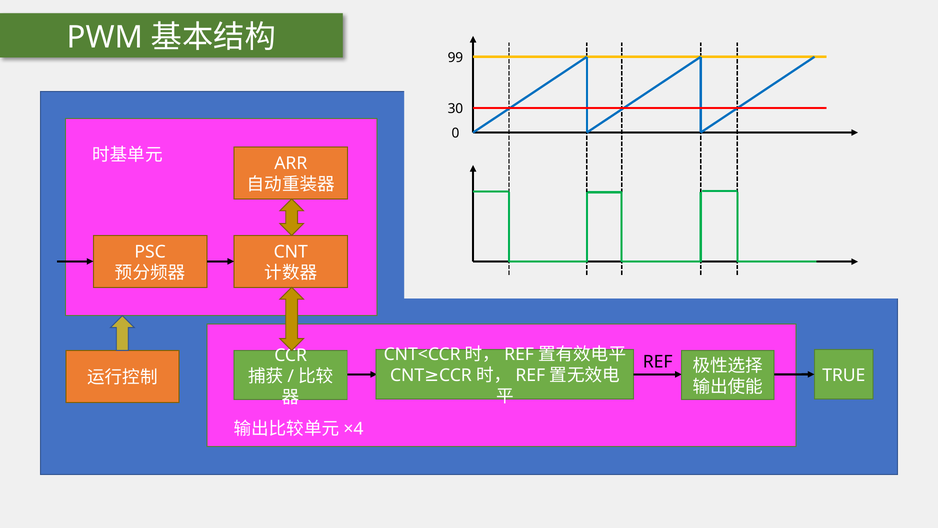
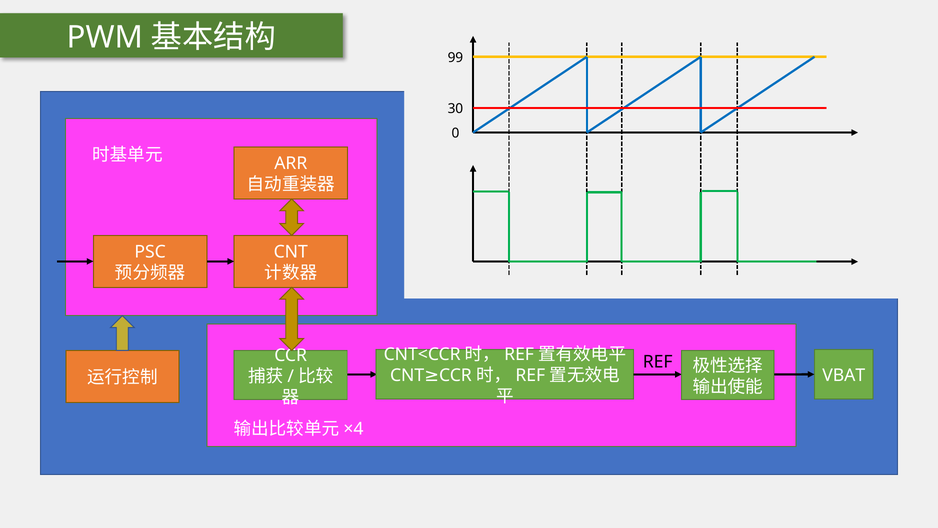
TRUE: TRUE -> VBAT (844, 375)
